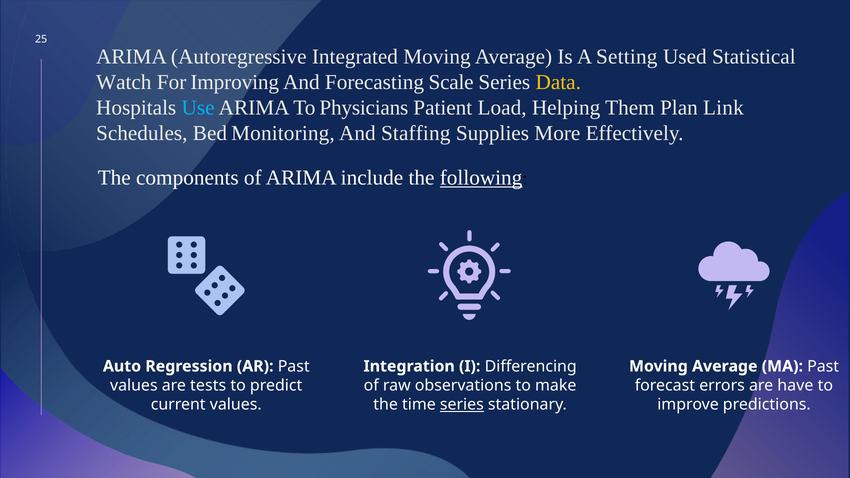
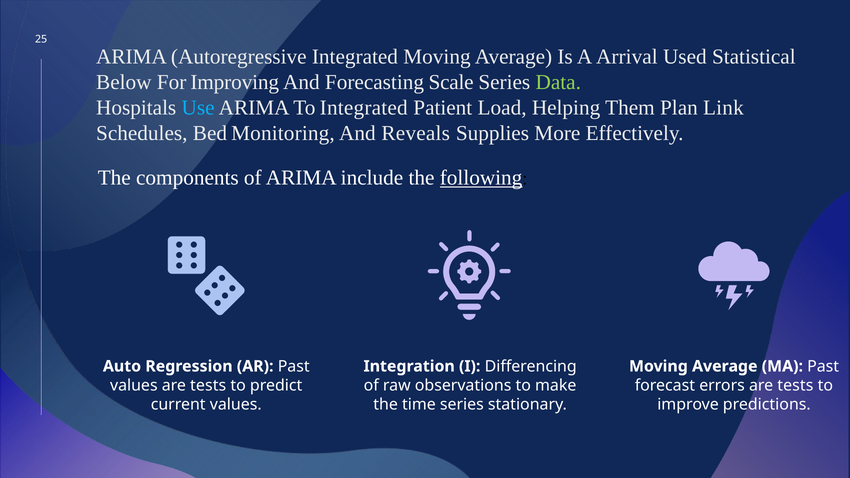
Setting: Setting -> Arrival (627, 57)
Watch: Watch -> Below (124, 82)
Data colour: yellow -> light green (558, 82)
To Physicians: Physicians -> Integrated (364, 108)
Staffing: Staffing -> Reveals (416, 133)
have: have -> tests (795, 385)
series underline: present -> none (462, 405)
